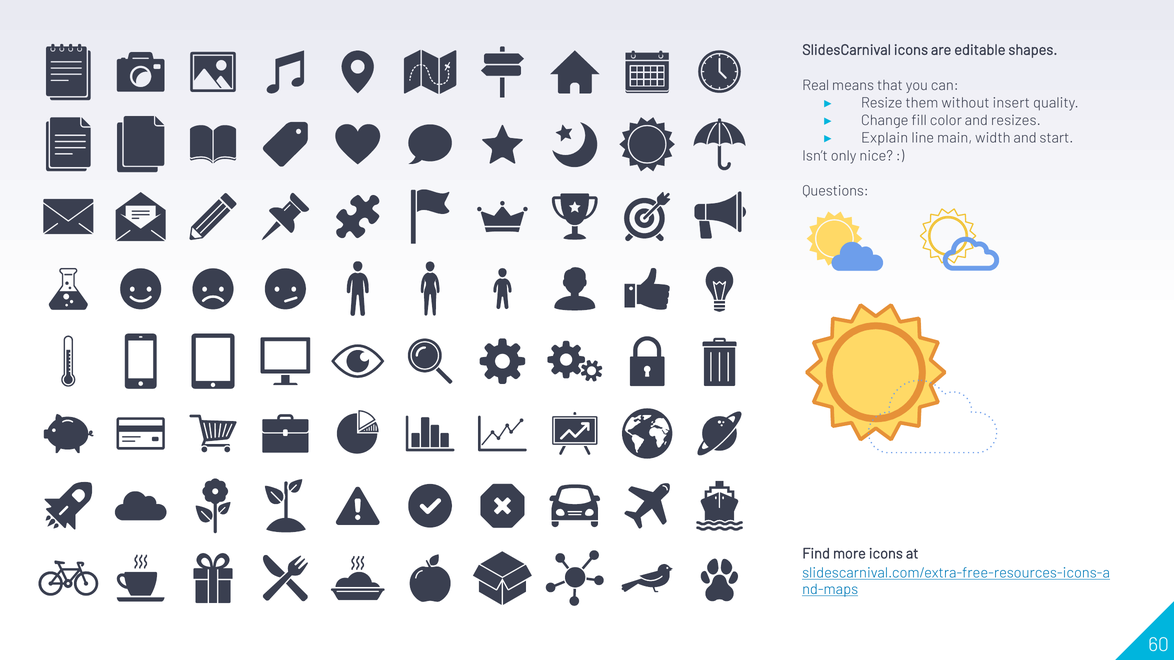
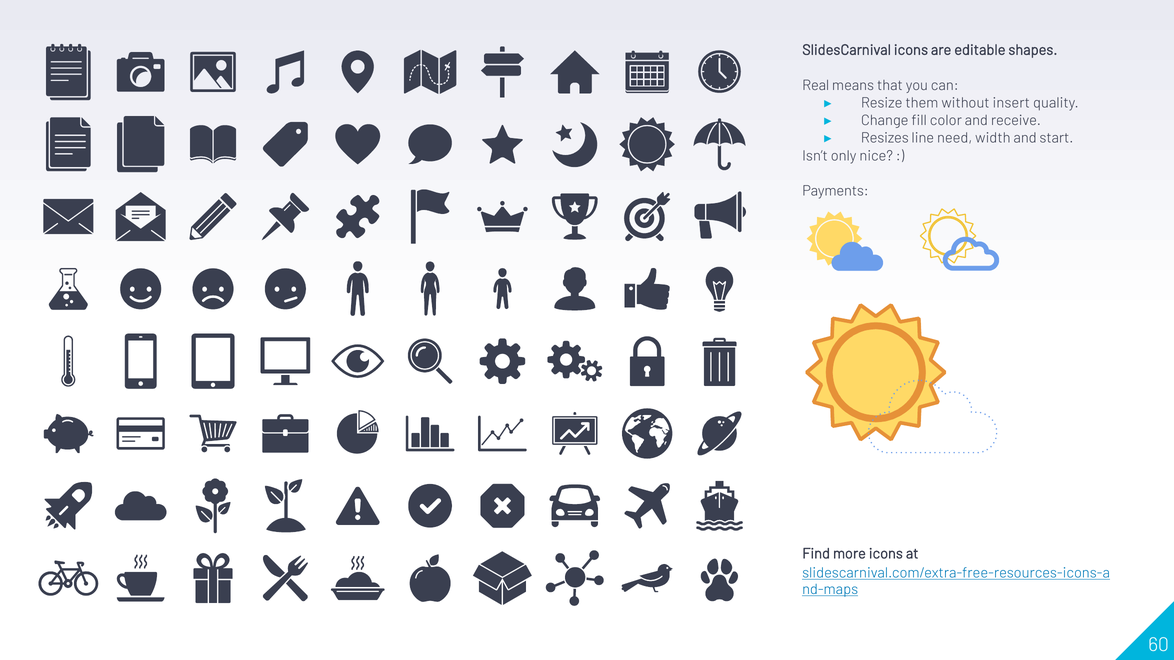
resizes: resizes -> receive (1016, 121)
Explain: Explain -> Resizes (885, 138)
main: main -> need (955, 138)
Questions: Questions -> Payments (835, 191)
